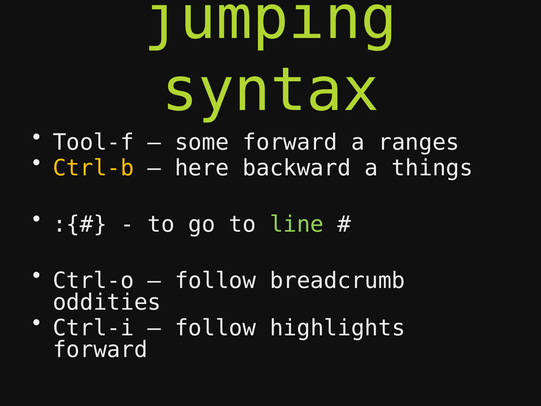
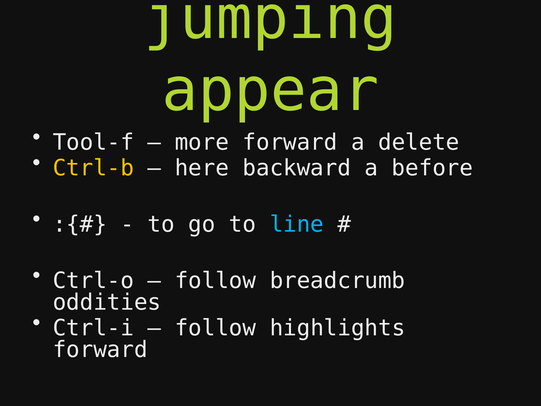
syntax: syntax -> appear (270, 90)
some: some -> more (202, 142)
ranges: ranges -> delete (419, 142)
things: things -> before (432, 168)
line colour: light green -> light blue (297, 224)
